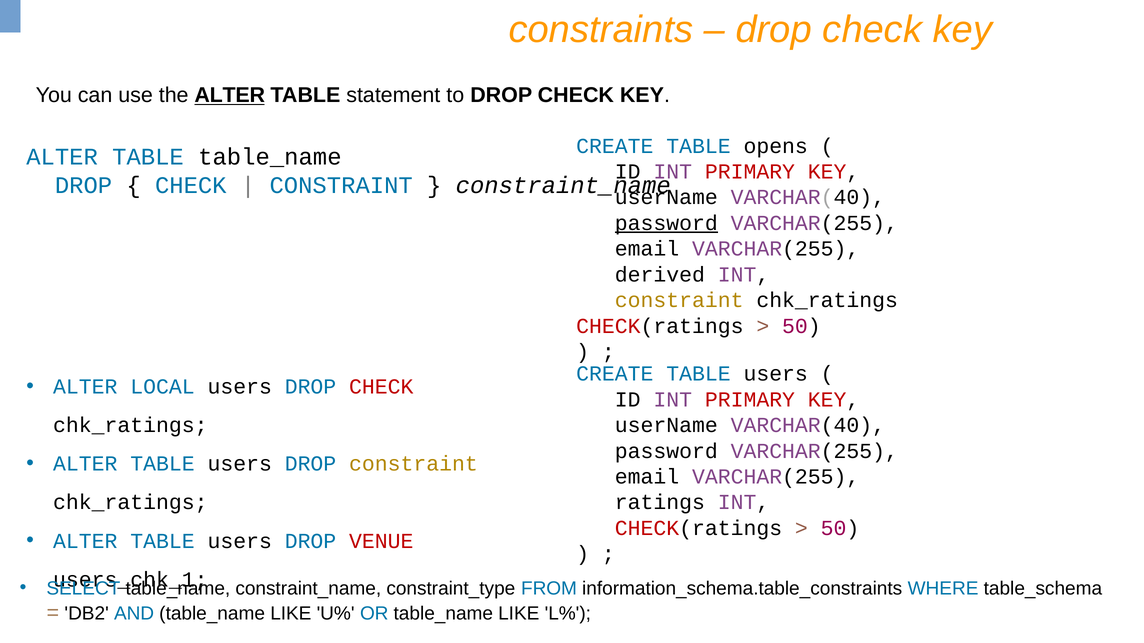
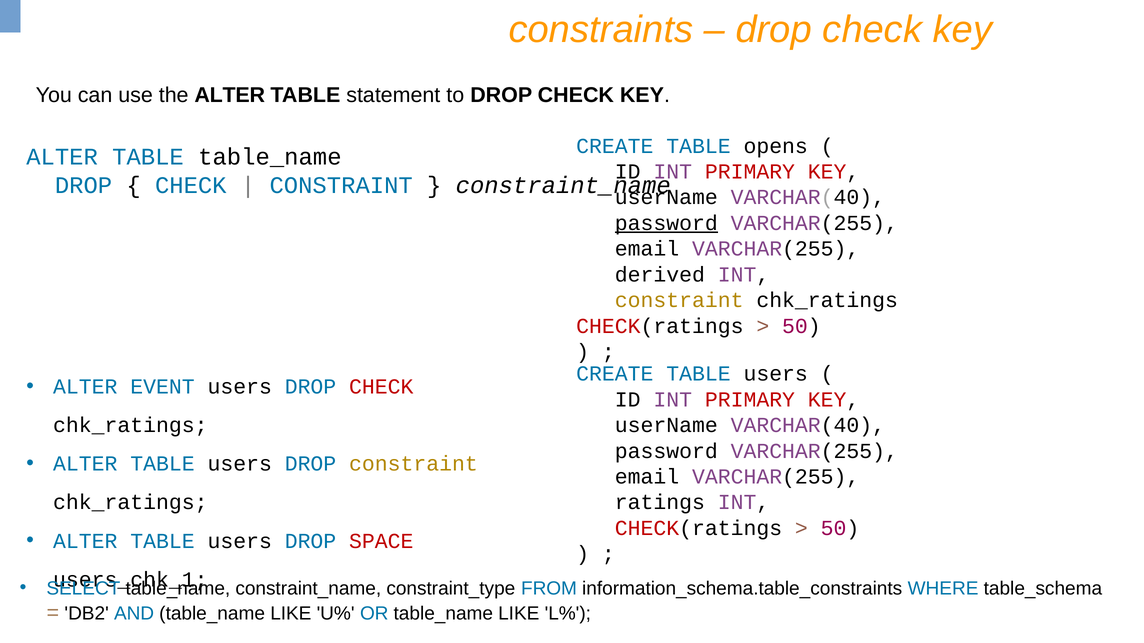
ALTER underline: present -> none (230, 95)
LOCAL: LOCAL -> EVENT (162, 387)
VENUE: VENUE -> SPACE (381, 541)
